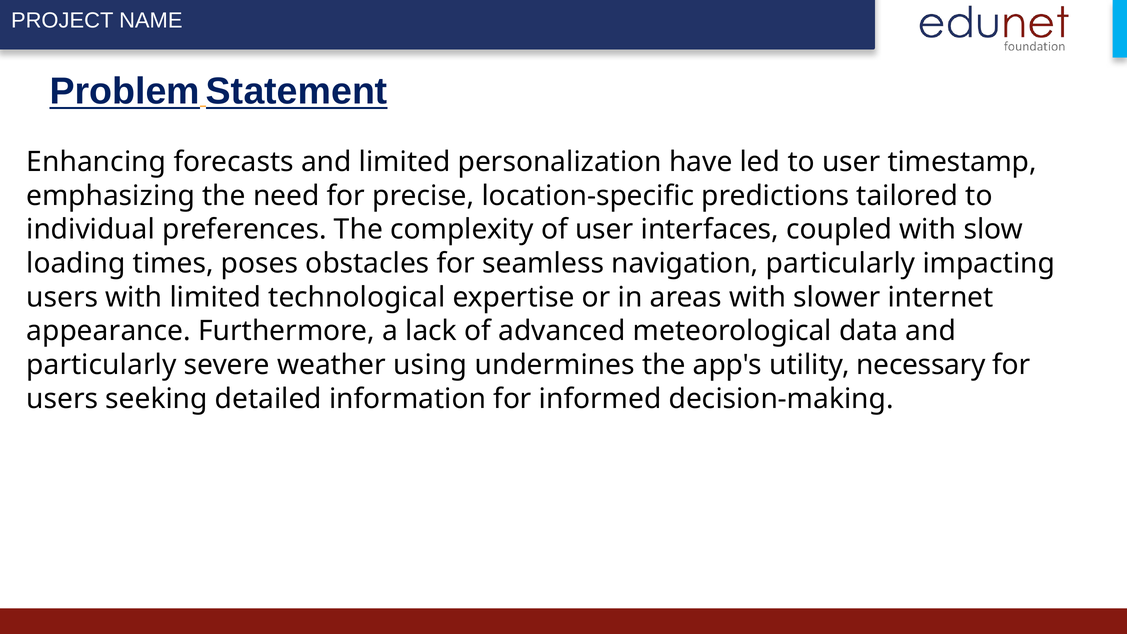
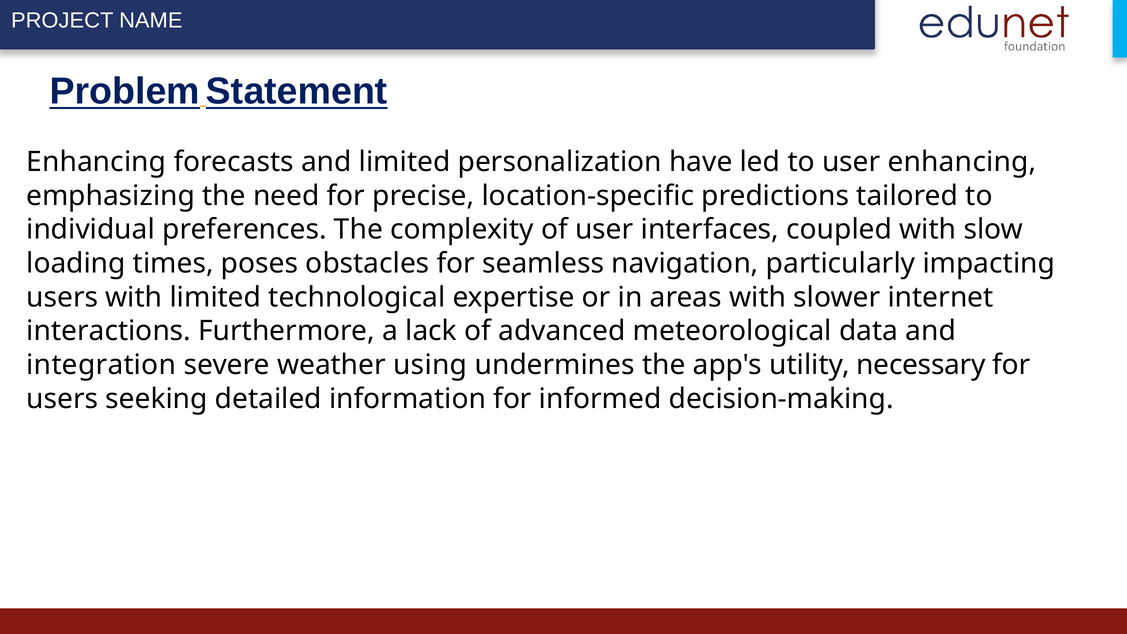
user timestamp: timestamp -> enhancing (962, 162)
appearance: appearance -> interactions (109, 331)
particularly: particularly -> integration (101, 365)
